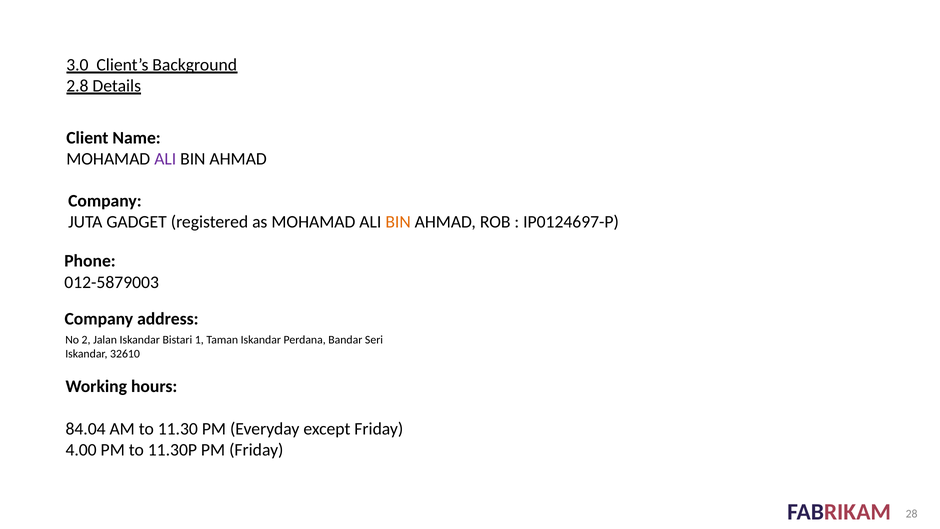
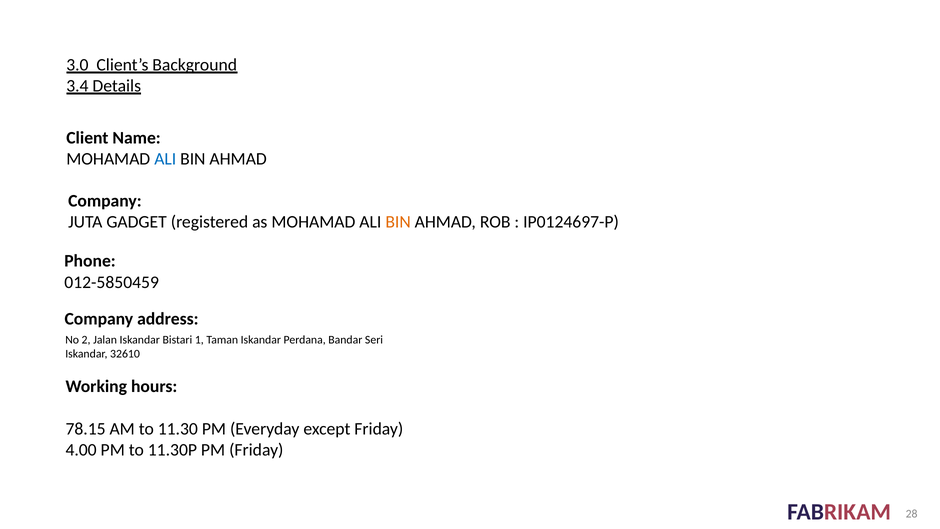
2.8: 2.8 -> 3.4 (77, 86)
ALI colour: purple -> blue (165, 159)
012-5879003: 012-5879003 -> 012-5850459 (112, 282)
84.04: 84.04 -> 78.15 (86, 429)
